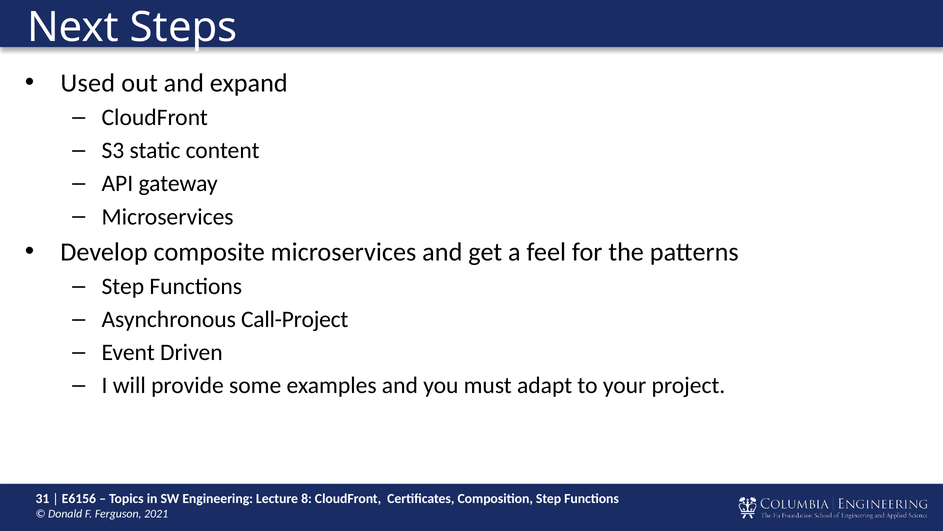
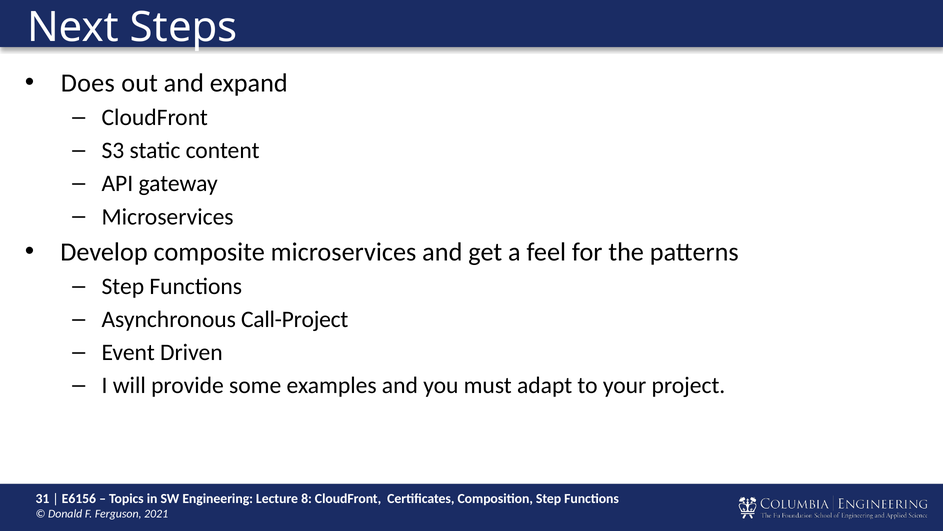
Used: Used -> Does (88, 83)
